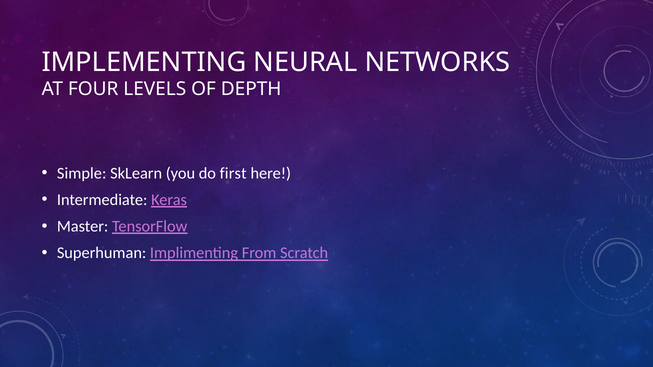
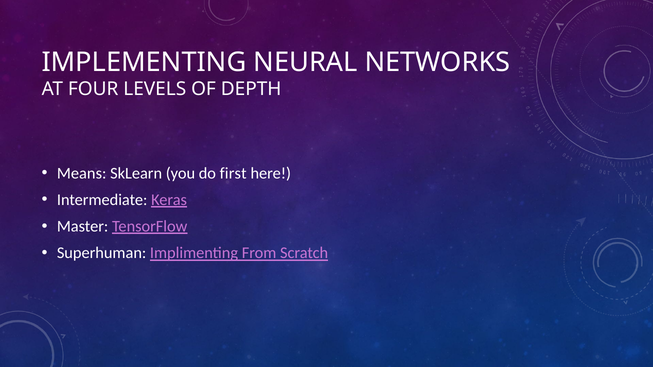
Simple: Simple -> Means (82, 173)
